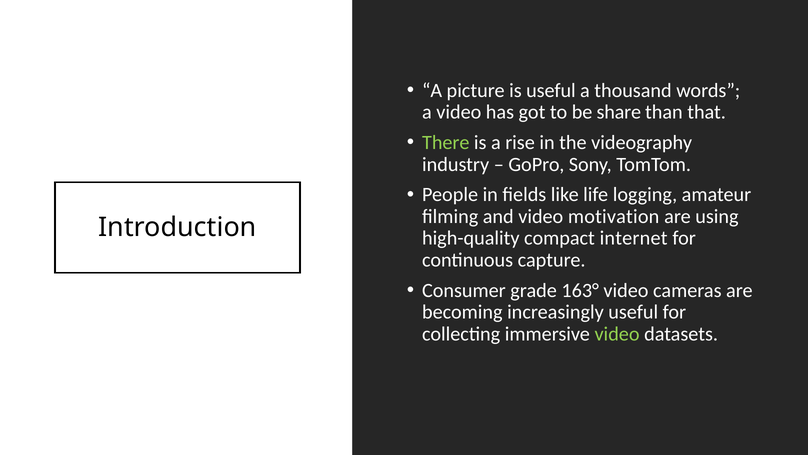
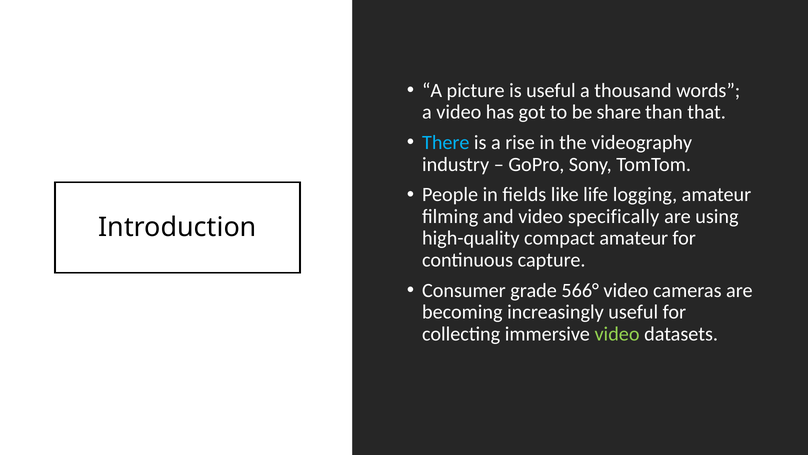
There colour: light green -> light blue (446, 142)
motivation: motivation -> specifically (614, 216)
compact internet: internet -> amateur (634, 238)
163°: 163° -> 566° (580, 290)
